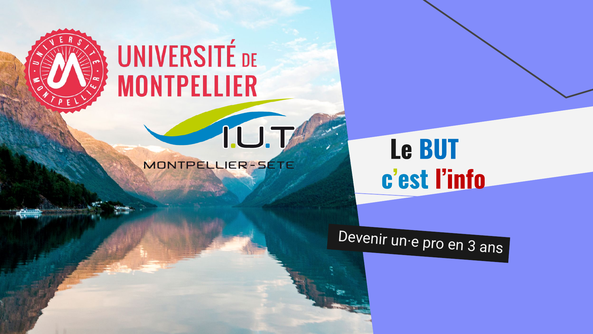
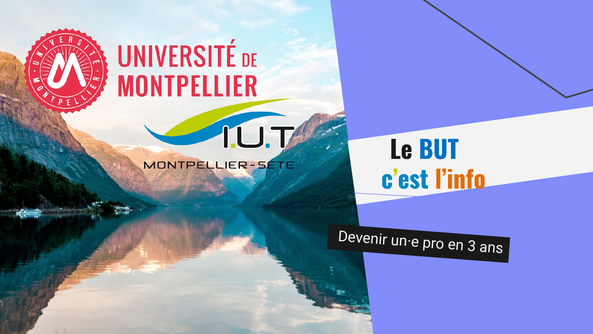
l’info colour: red -> orange (460, 180)
